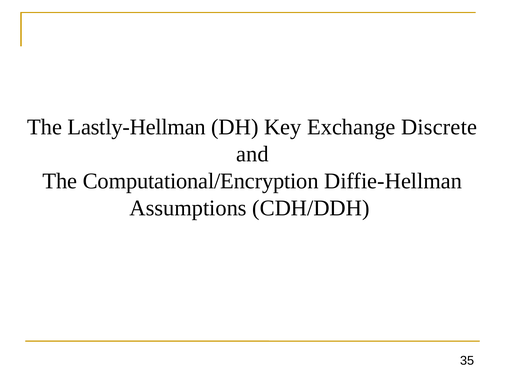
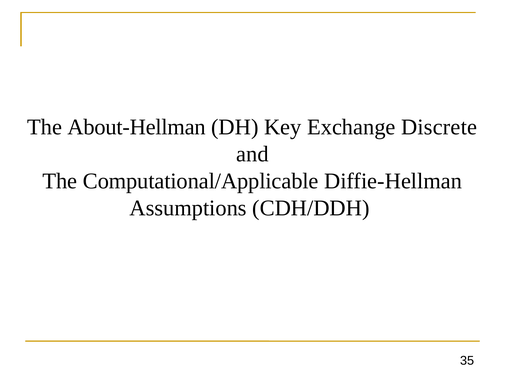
Lastly-Hellman: Lastly-Hellman -> About-Hellman (137, 127)
Computational/Encryption: Computational/Encryption -> Computational/Applicable (201, 181)
